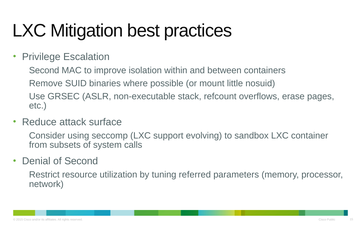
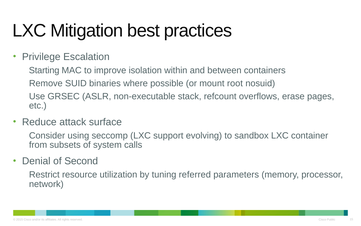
Second: Second -> Starting (44, 70)
little: little -> root (235, 83)
